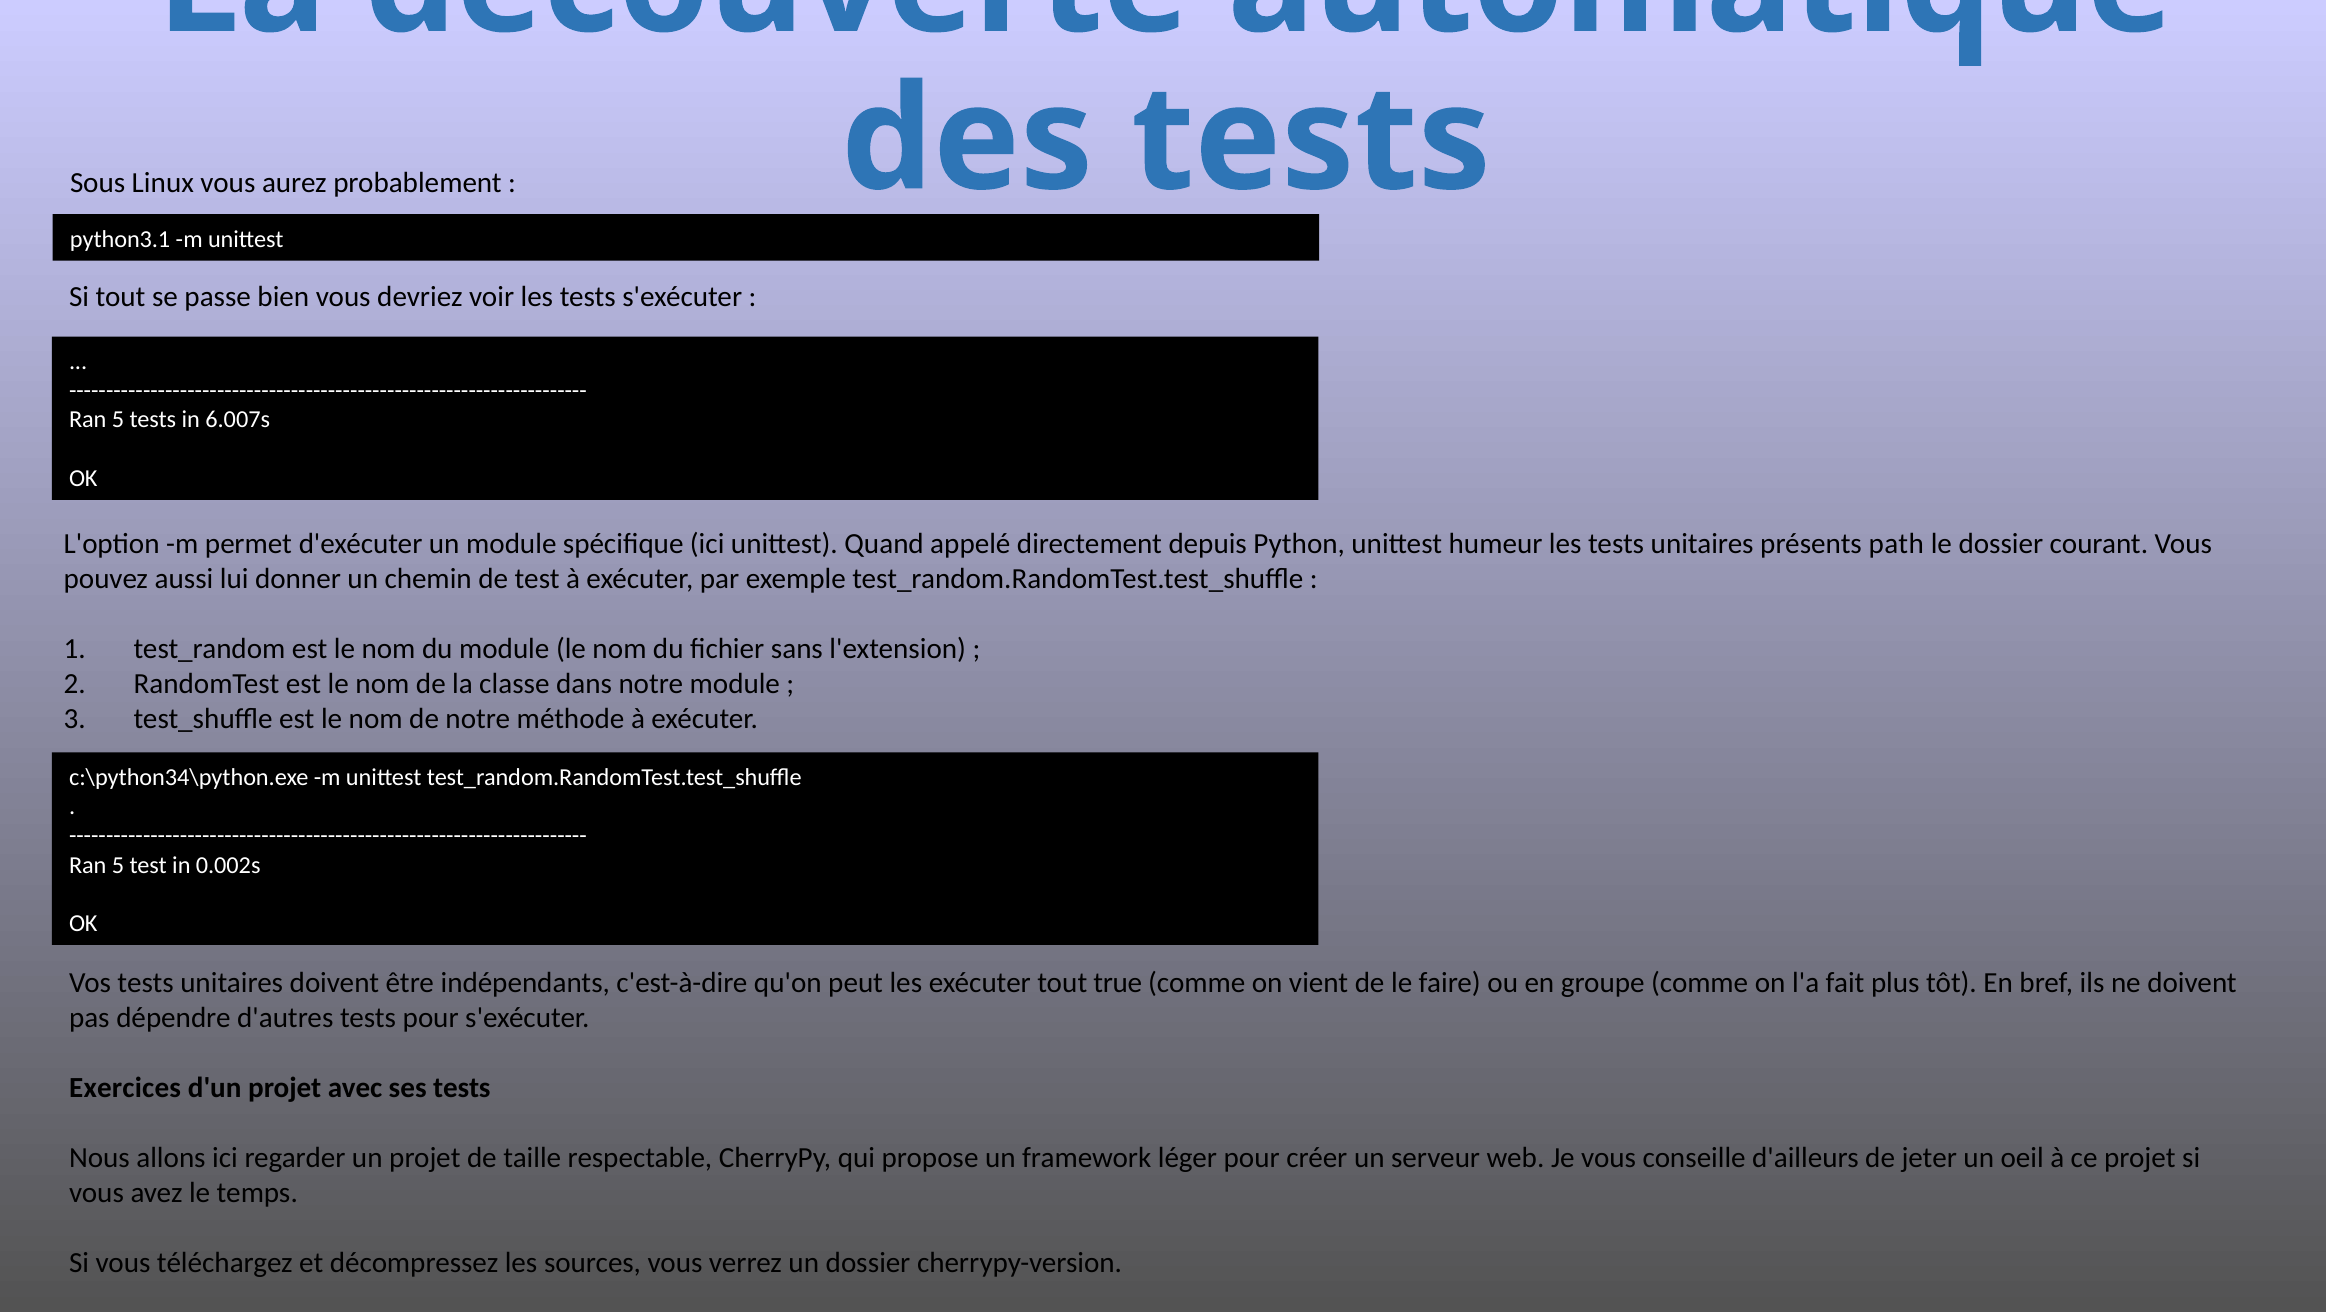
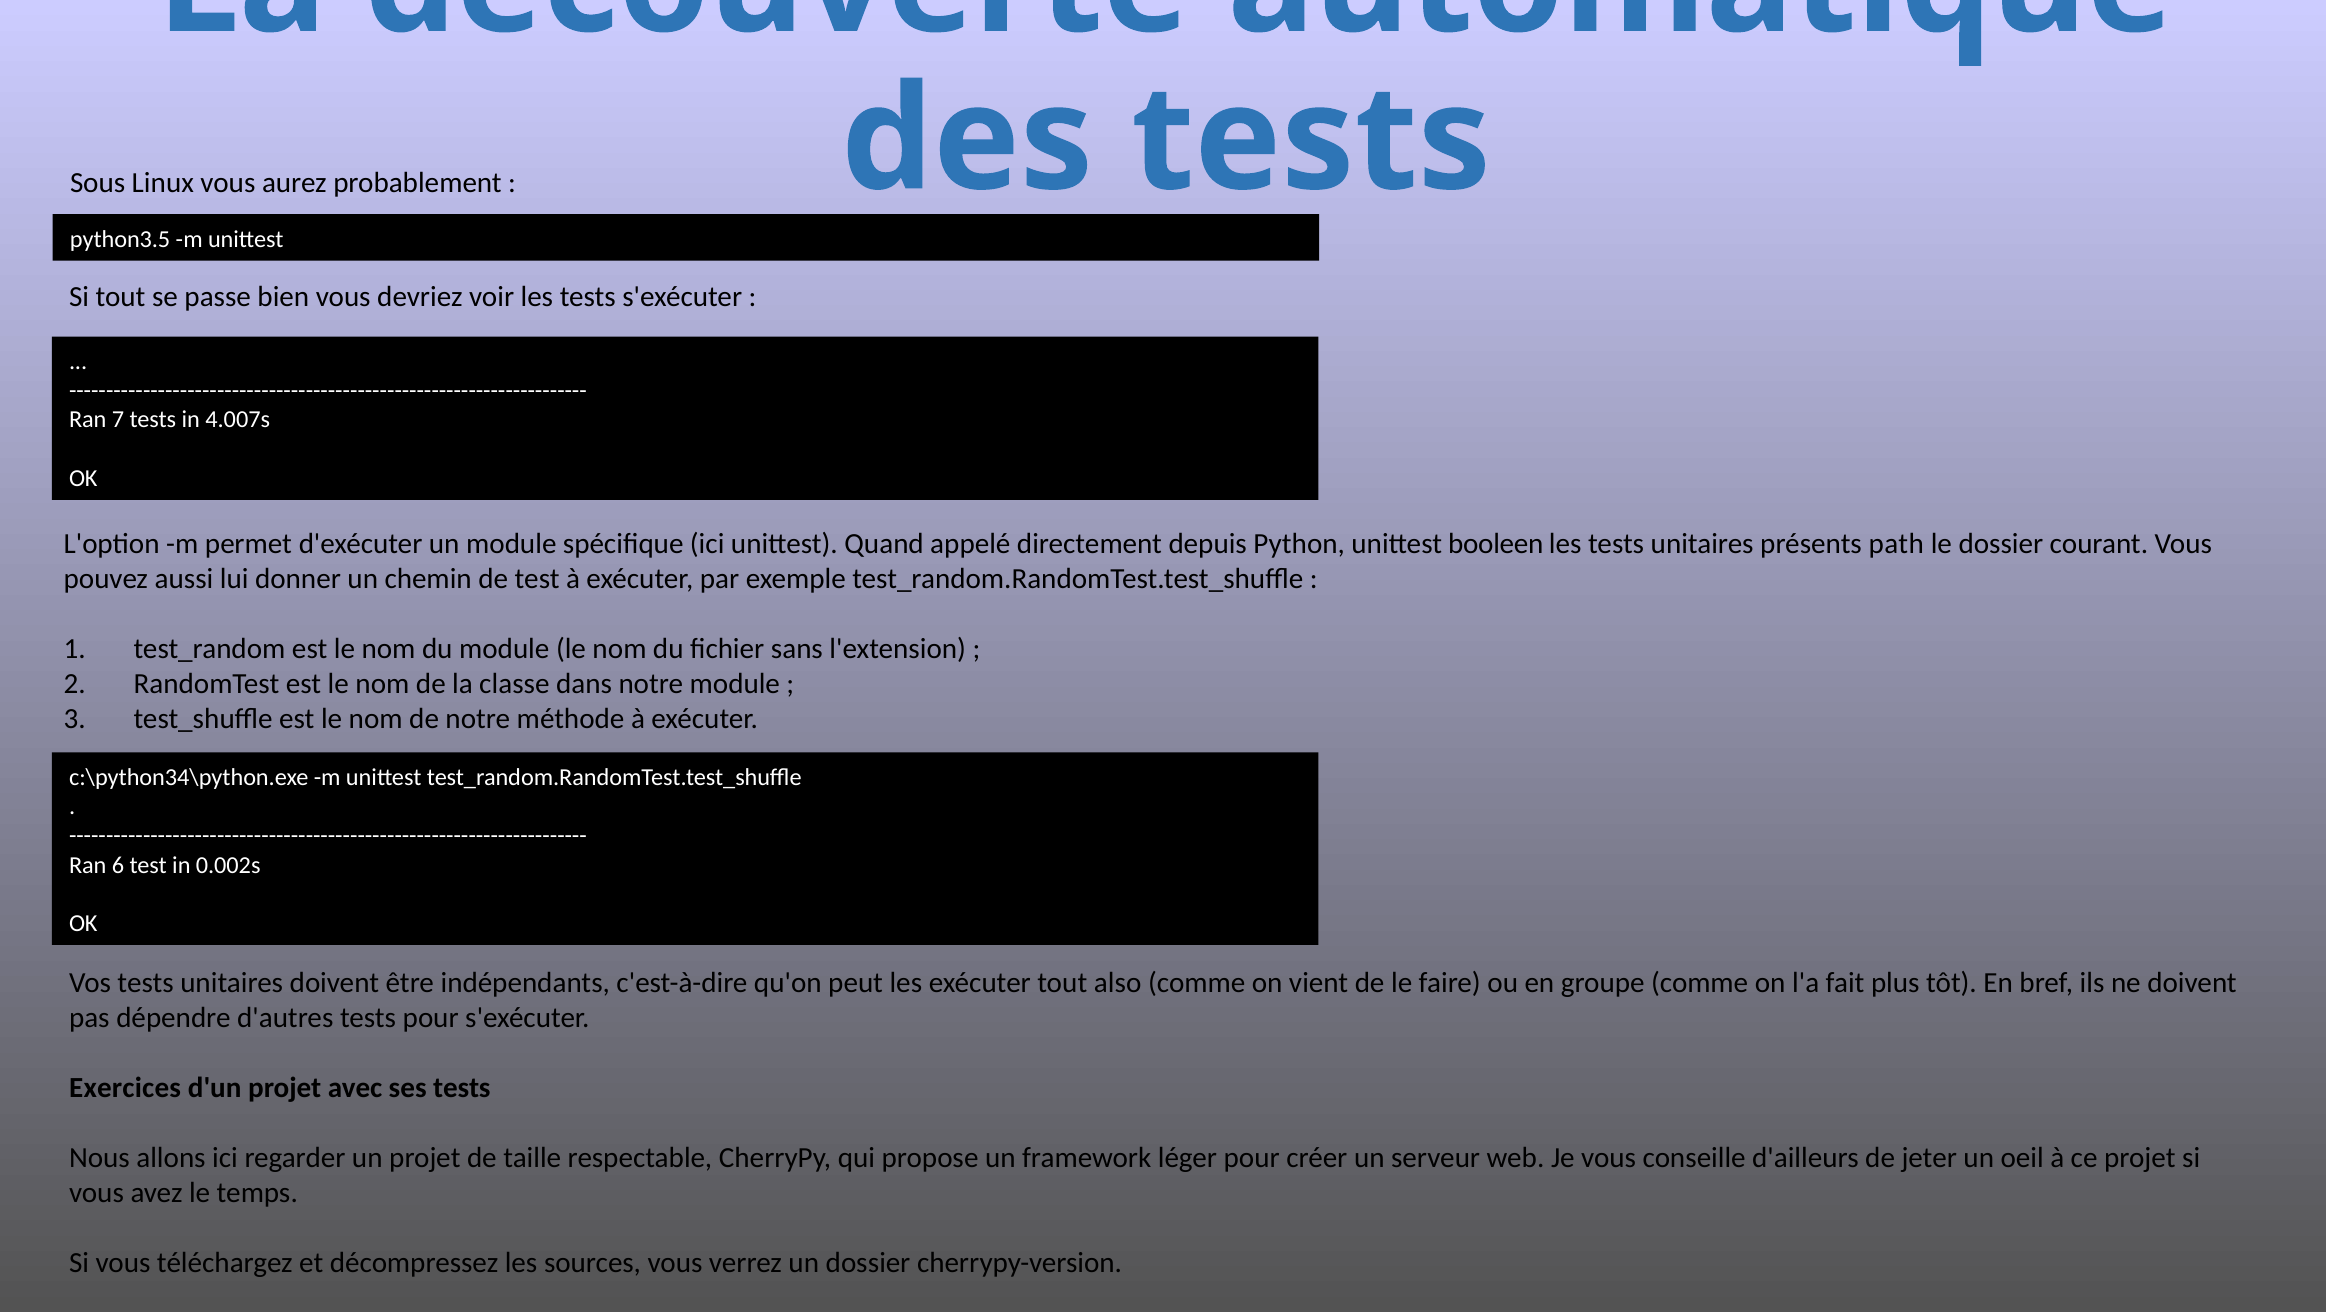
python3.1: python3.1 -> python3.5 (120, 239)
5: 5 -> 7 (118, 420)
6.007s: 6.007s -> 4.007s (238, 420)
humeur: humeur -> booleen (1496, 544)
5: 5 -> 6 (118, 865)
true: true -> also (1118, 983)
